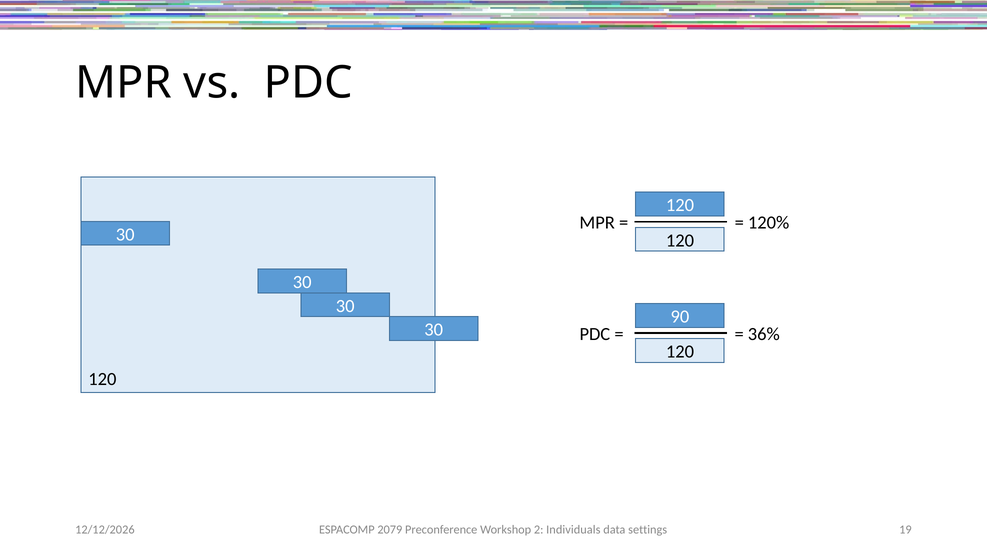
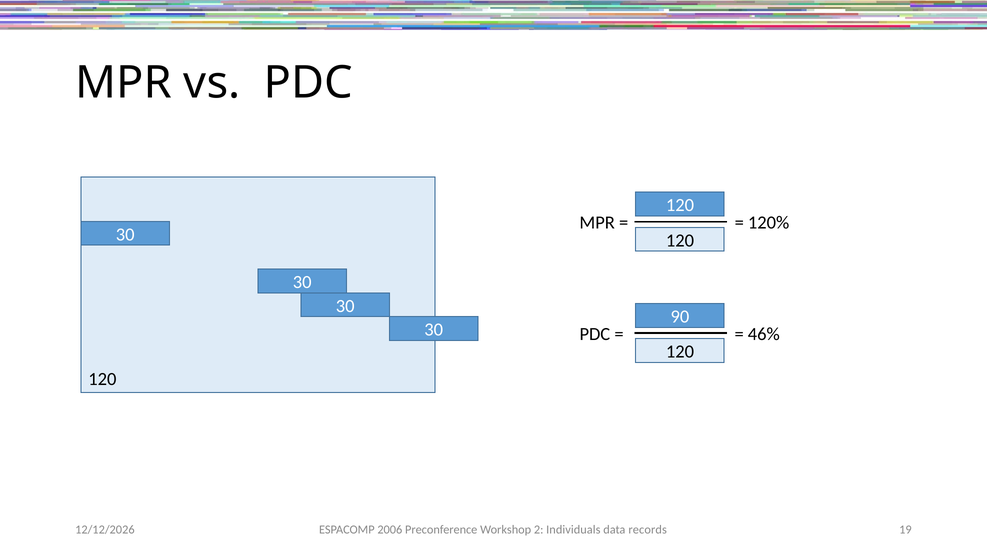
36%: 36% -> 46% (764, 334)
2079: 2079 -> 2006 (390, 530)
settings: settings -> records (648, 530)
